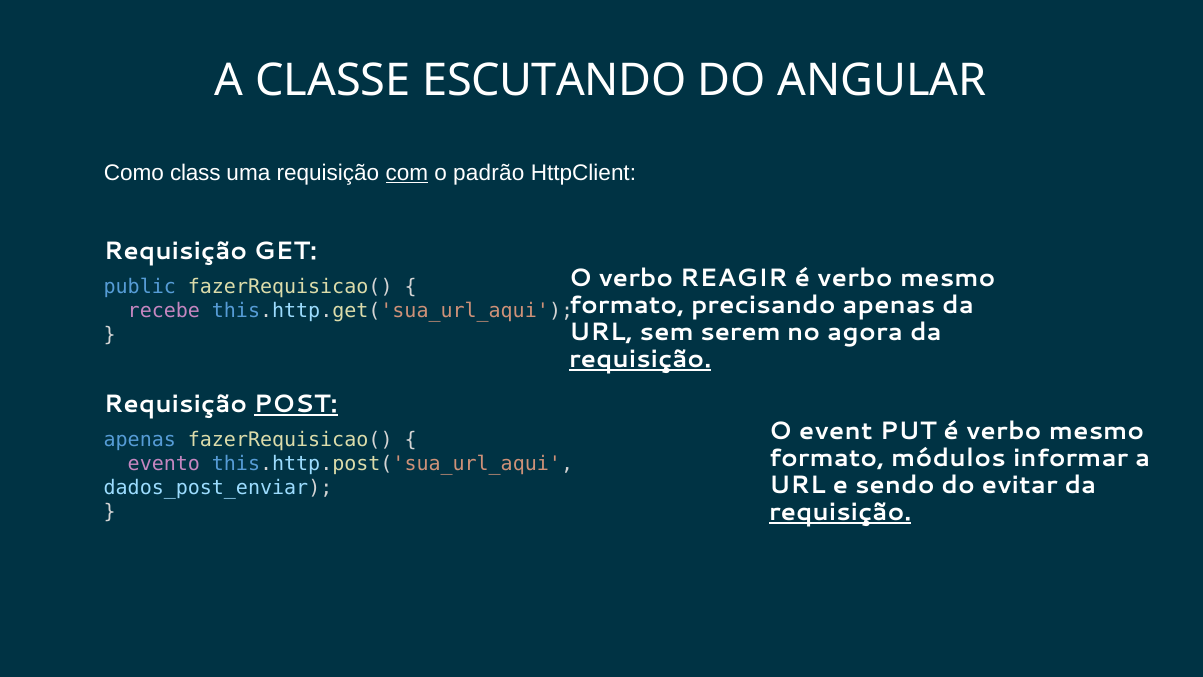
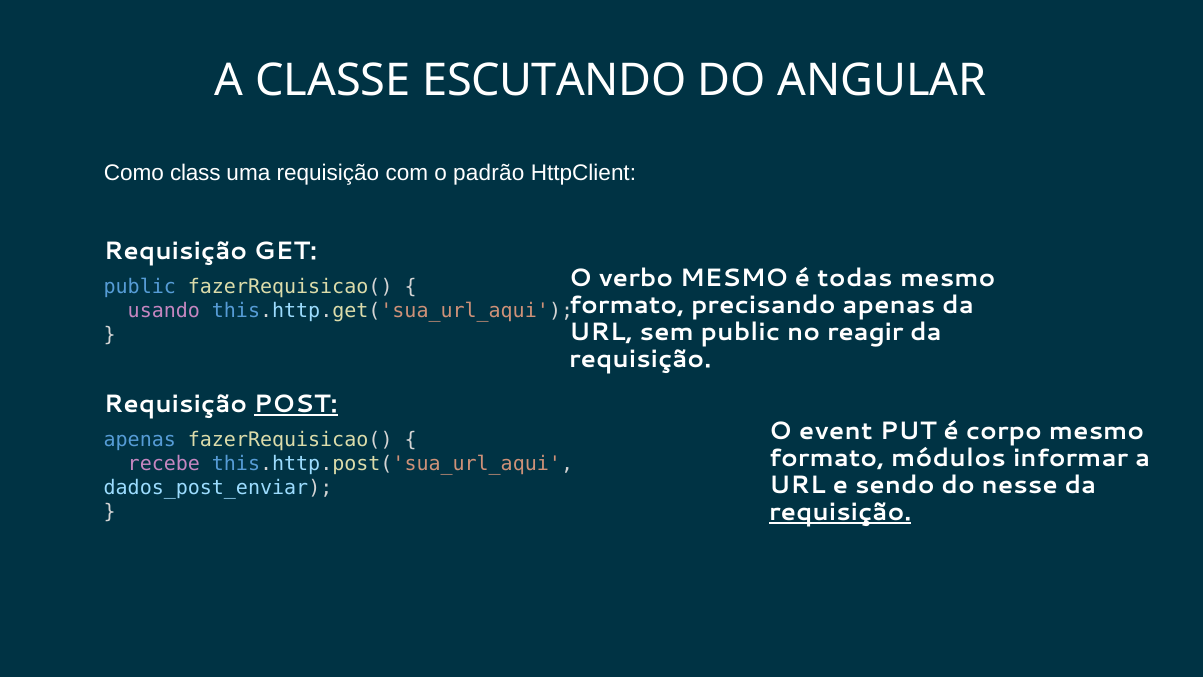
com underline: present -> none (407, 173)
verbo REAGIR: REAGIR -> MESMO (734, 278)
verbo: verbo -> todas (855, 278)
recebe: recebe -> usando (164, 310)
sem serem: serem -> public (740, 332)
agora: agora -> reagir (865, 332)
requisição underline: present -> none (640, 359)
PUT é verbo: verbo -> corpo (1004, 431)
evento: evento -> recebe (164, 463)
evitar: evitar -> nesse (1020, 485)
